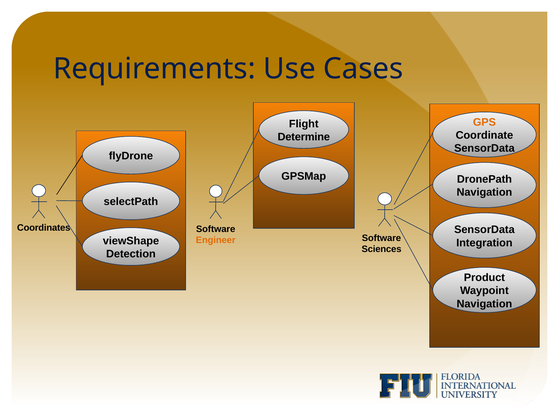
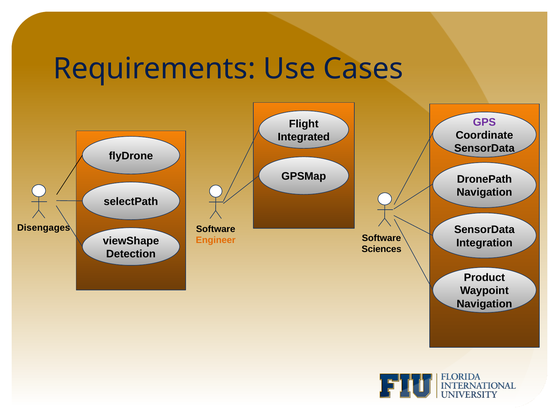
GPS colour: orange -> purple (484, 122)
Determine: Determine -> Integrated (304, 137)
Coordinates: Coordinates -> Disengages (44, 228)
